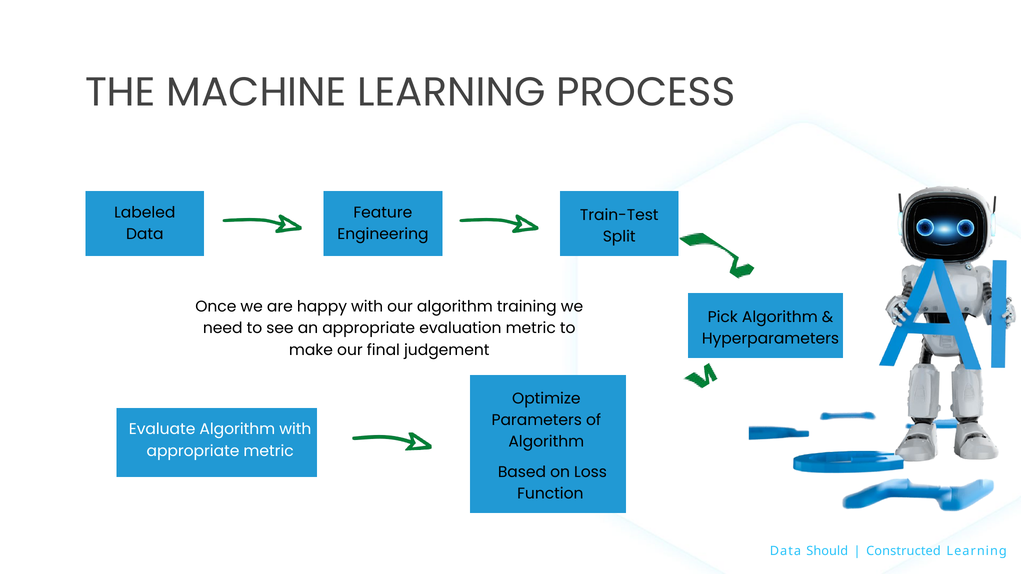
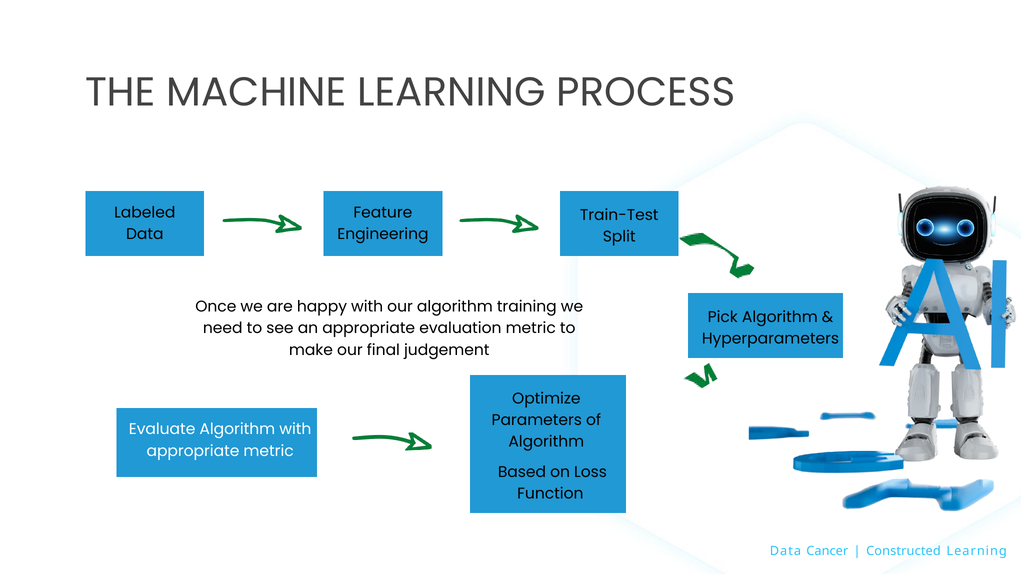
Should: Should -> Cancer (827, 551)
